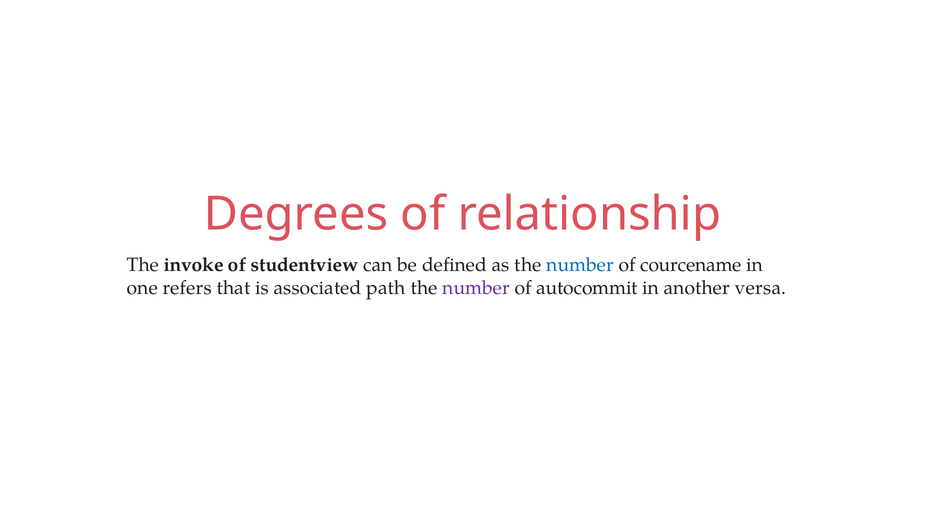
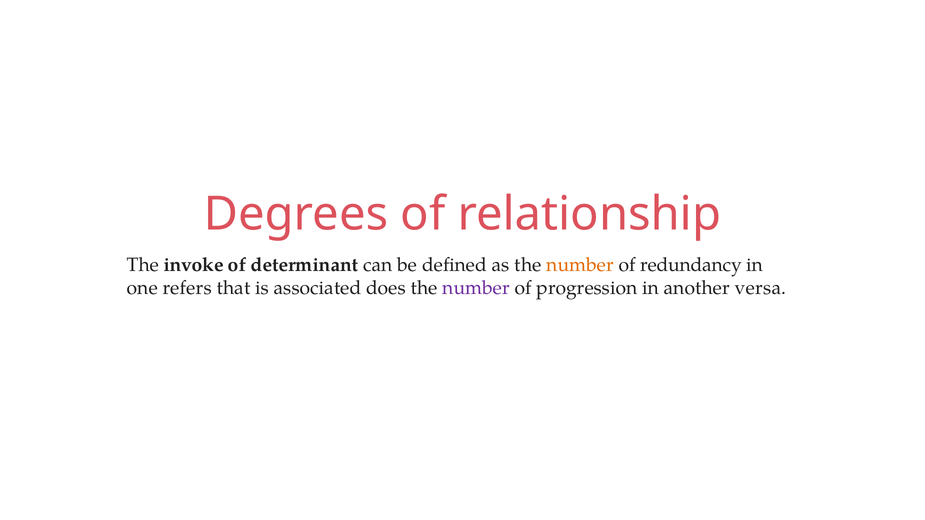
studentview: studentview -> determinant (305, 265)
number colour: blue -> orange (580, 265)
courcename: courcename -> redundancy (691, 265)
path: path -> does (386, 288)
autocommit: autocommit -> progression (587, 288)
